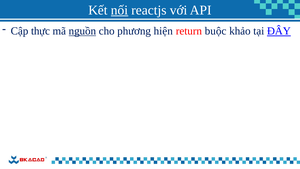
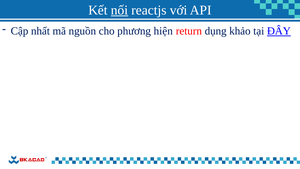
thực: thực -> nhất (40, 31)
nguồn underline: present -> none (82, 31)
buộc: buộc -> dụng (216, 31)
